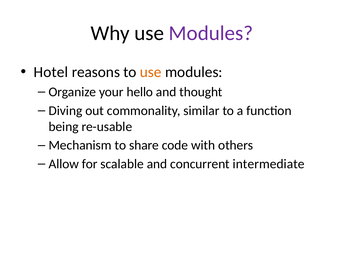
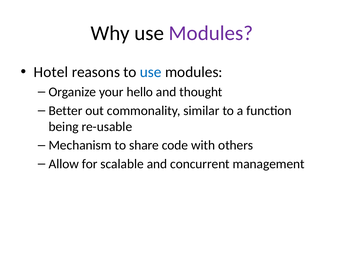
use colour: orange -> blue (151, 72)
Diving: Diving -> Better (66, 111)
intermediate: intermediate -> management (269, 164)
